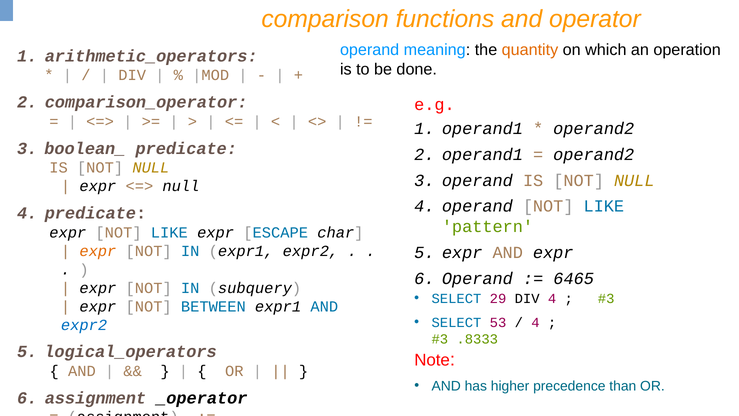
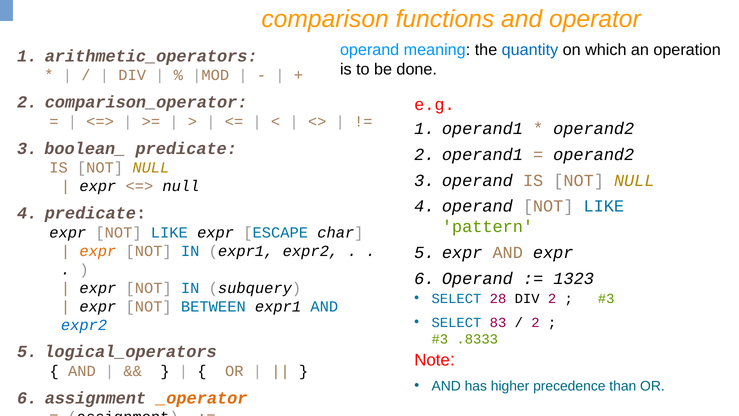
quantity colour: orange -> blue (530, 50)
6465: 6465 -> 1323 (574, 278)
29: 29 -> 28 (498, 298)
DIV 4: 4 -> 2 (552, 298)
53: 53 -> 83 (498, 322)
4: 4 -> 2 (535, 322)
_operator colour: black -> orange (202, 398)
